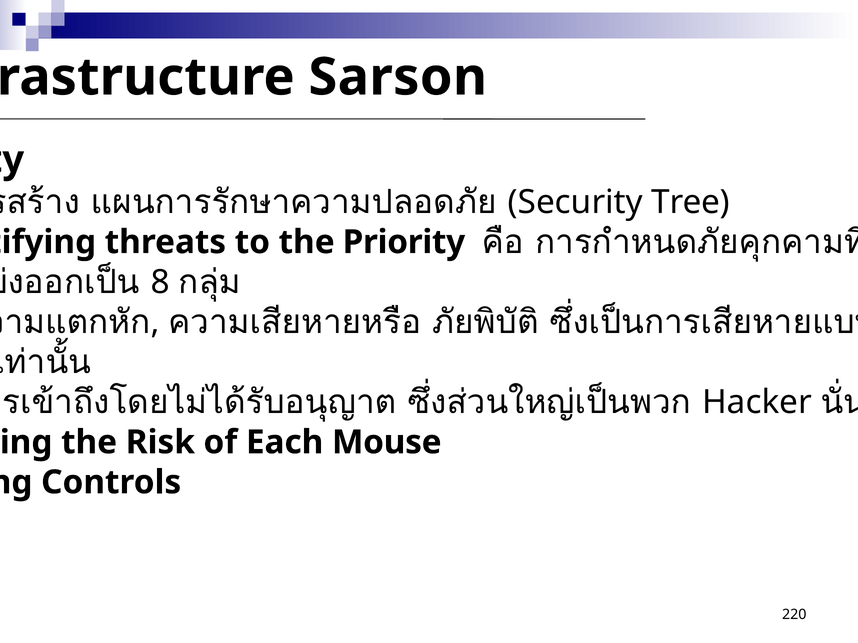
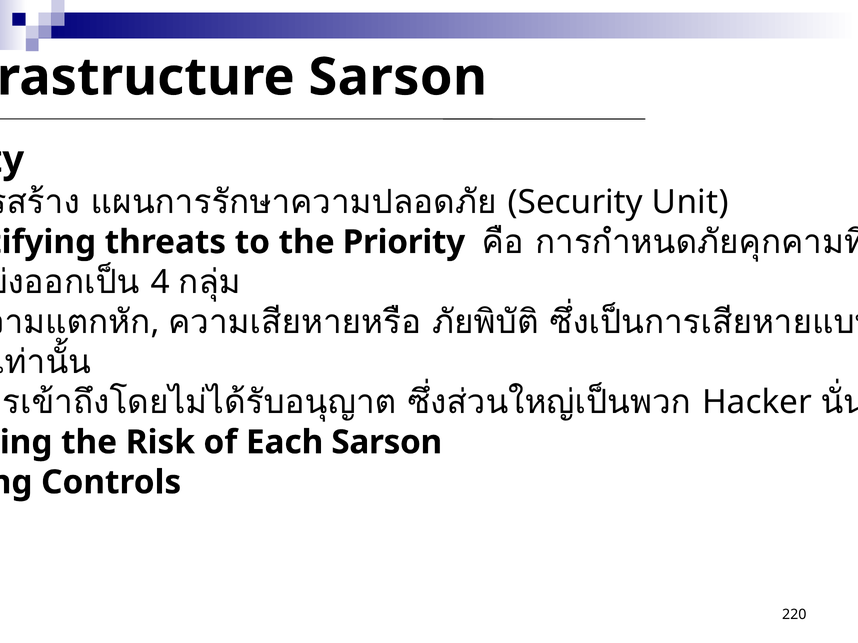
Tree: Tree -> Unit (690, 202)
8: 8 -> 4 (160, 282)
Each Mouse: Mouse -> Sarson (387, 443)
